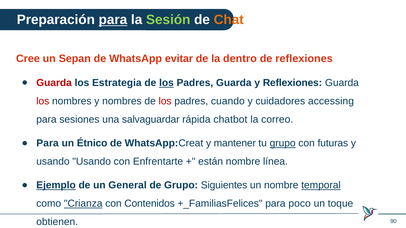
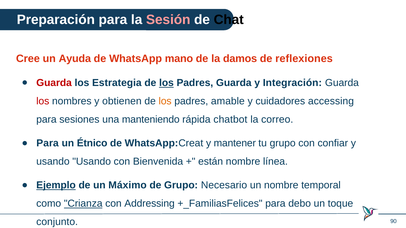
para underline: present -> none (113, 20)
Sesión colour: light green -> pink (168, 20)
Chat colour: orange -> black (229, 20)
Sepan: Sepan -> Ayuda (75, 59)
evitar: evitar -> mano (179, 59)
dentro: dentro -> damos (240, 59)
y Reflexiones: Reflexiones -> Integración (292, 83)
y nombres: nombres -> obtienen (122, 101)
los colour: red -> orange (165, 101)
cuando: cuando -> amable (228, 101)
salvaguardar: salvaguardar -> manteniendo (151, 120)
grupo underline: present -> none (283, 143)
futuras: futuras -> confiar (333, 143)
Enfrentarte: Enfrentarte -> Bienvenida (158, 162)
General: General -> Máximo (128, 186)
Siguientes: Siguientes -> Necesario (224, 186)
temporal underline: present -> none (321, 186)
Contenidos: Contenidos -> Addressing (150, 204)
poco: poco -> debo (300, 204)
obtienen: obtienen -> conjunto (57, 222)
